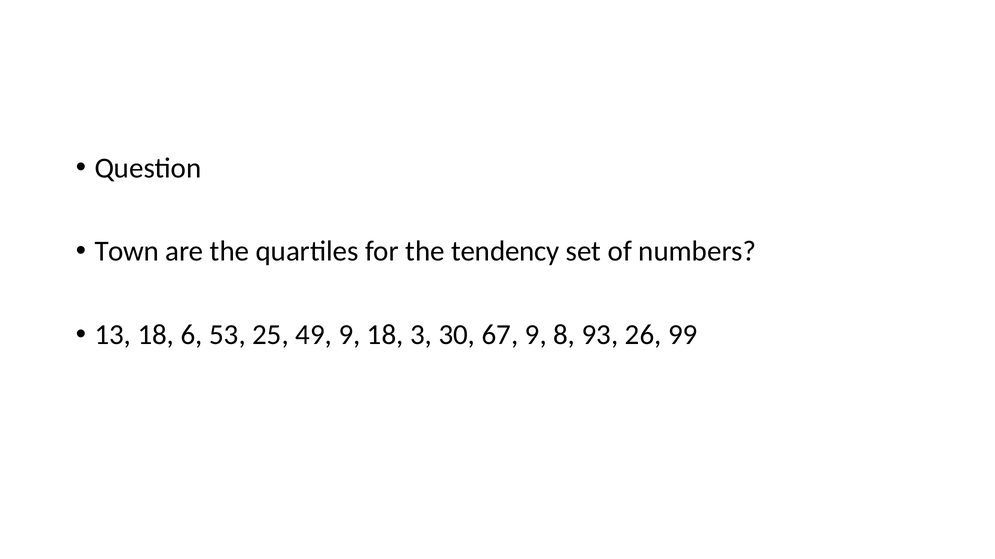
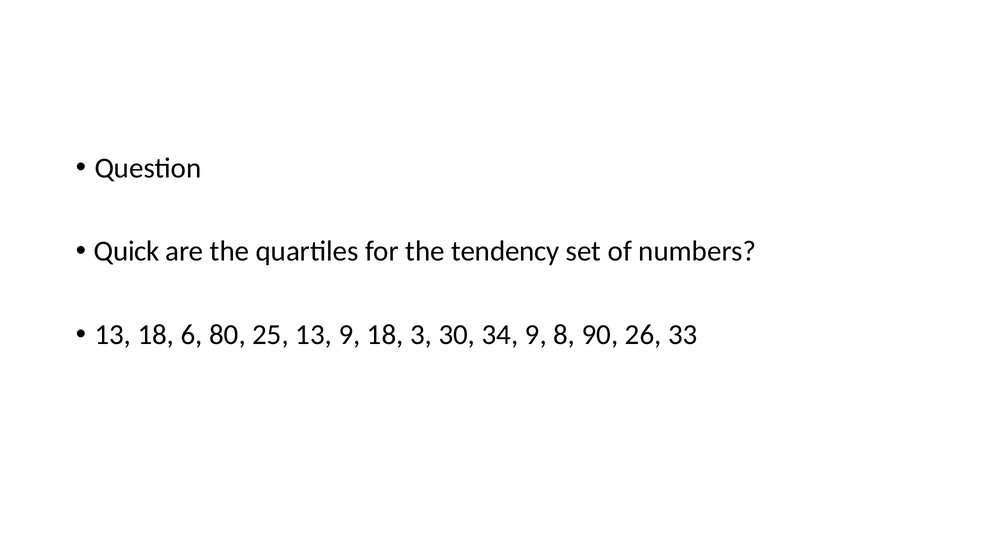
Town: Town -> Quick (127, 252)
53: 53 -> 80 (227, 335)
25 49: 49 -> 13 (314, 335)
67: 67 -> 34 (500, 335)
93: 93 -> 90 (600, 335)
99: 99 -> 33 (683, 335)
